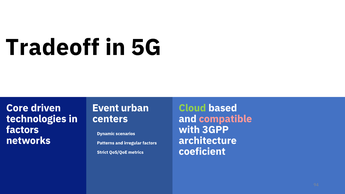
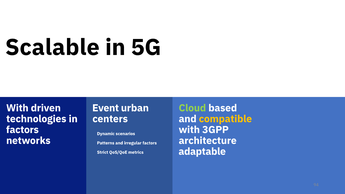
Tradeoff: Tradeoff -> Scalable (52, 47)
Core: Core -> With (17, 108)
compatible colour: pink -> yellow (225, 119)
coeficient: coeficient -> adaptable (202, 152)
